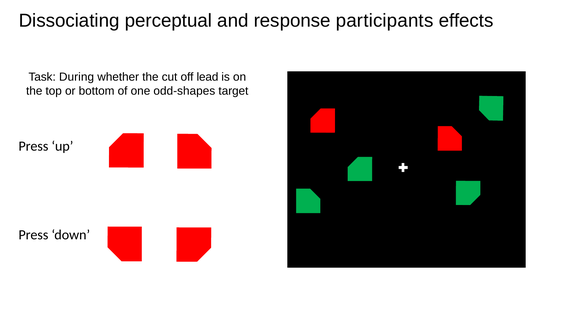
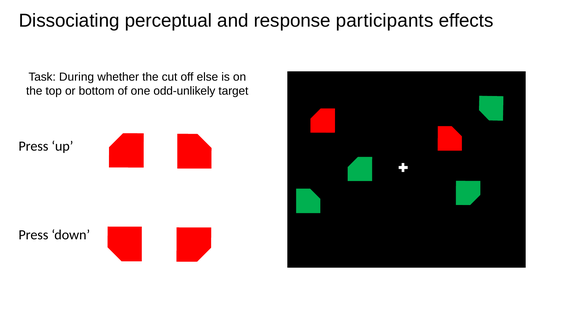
lead: lead -> else (207, 77)
odd-shapes: odd-shapes -> odd-unlikely (184, 91)
